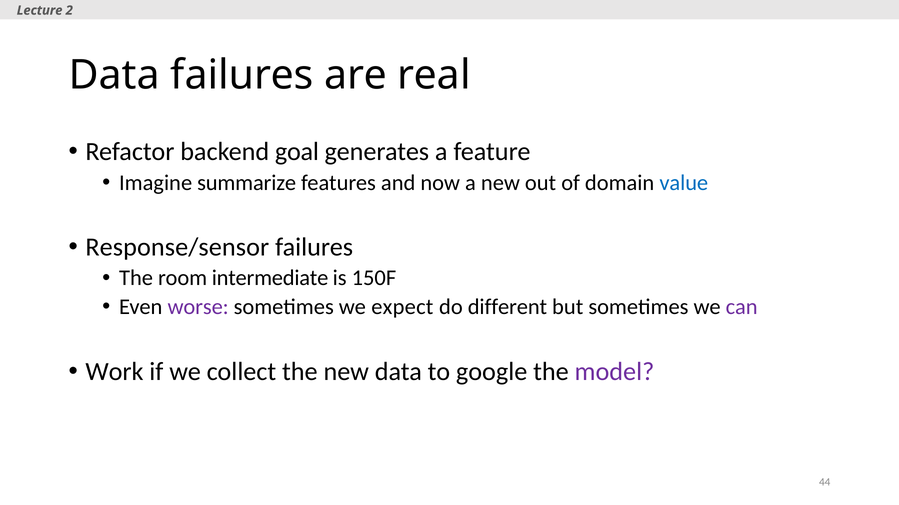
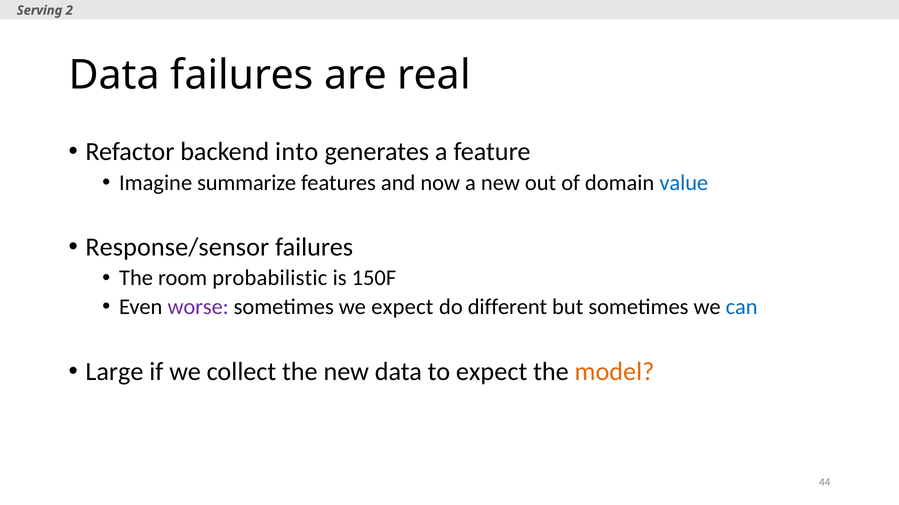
Lecture: Lecture -> Serving (40, 10)
goal: goal -> into (297, 152)
intermediate: intermediate -> probabilistic (270, 278)
can colour: purple -> blue (742, 307)
Work: Work -> Large (114, 372)
to google: google -> expect (492, 372)
model colour: purple -> orange (614, 372)
